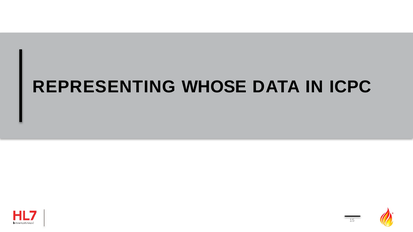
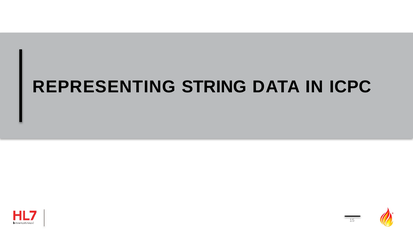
WHOSE: WHOSE -> STRING (214, 87)
